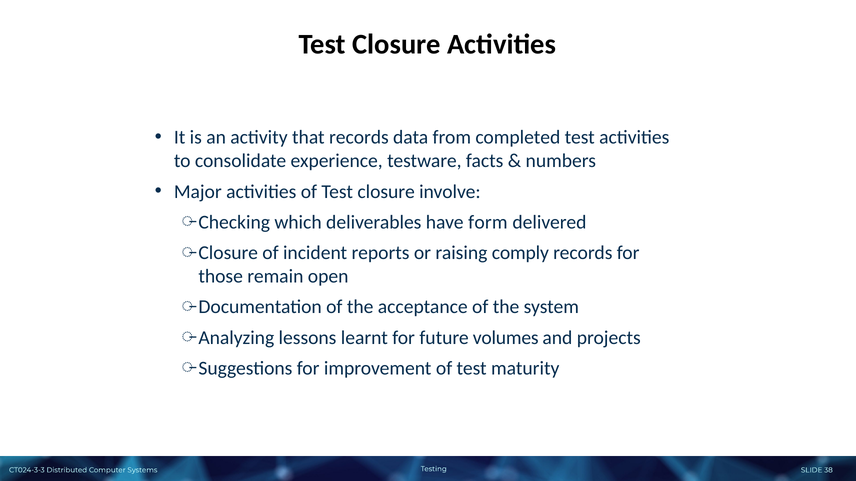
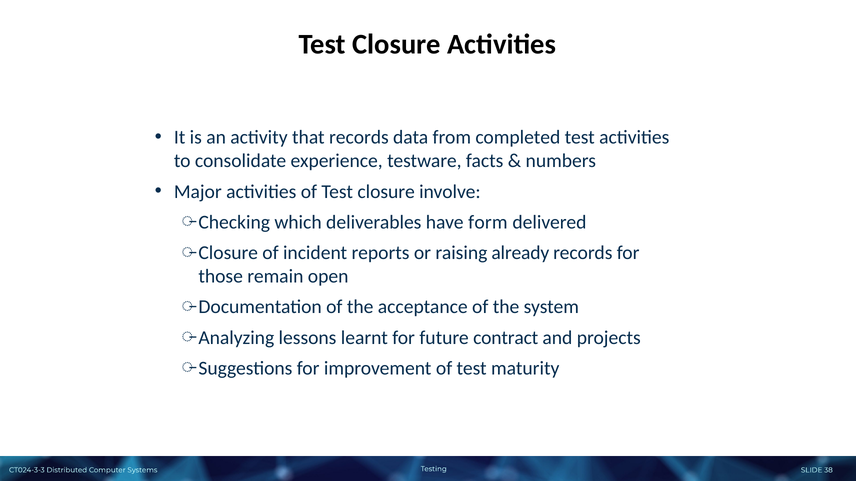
comply: comply -> already (520, 253)
volumes: volumes -> contract (506, 338)
